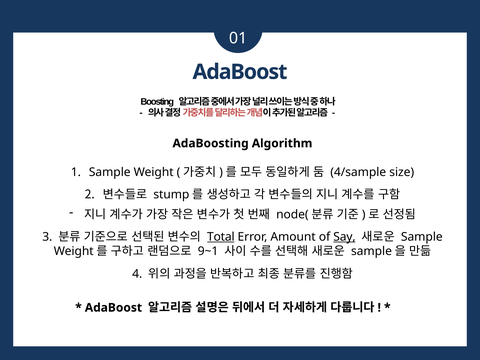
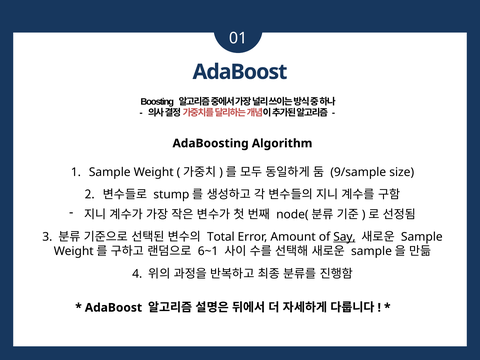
4/sample: 4/sample -> 9/sample (358, 172)
Total underline: present -> none (221, 237)
9~1: 9~1 -> 6~1 (208, 251)
